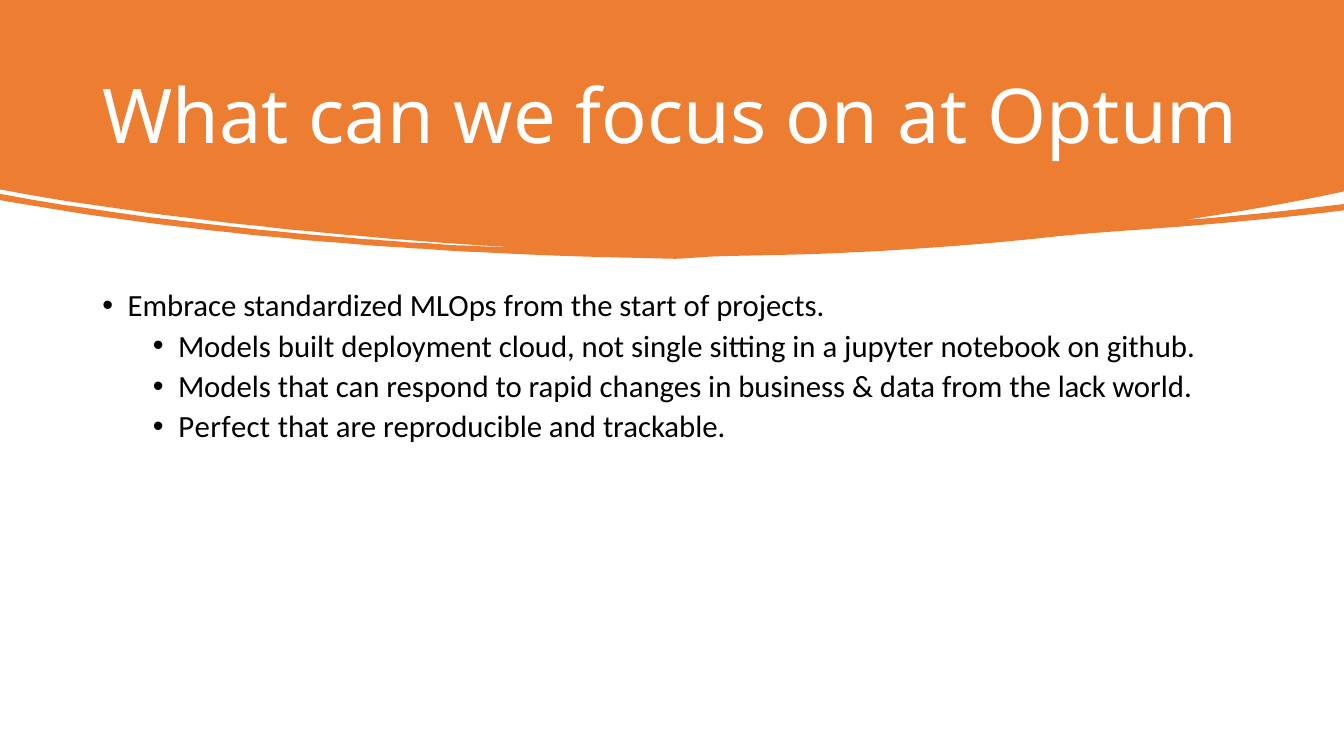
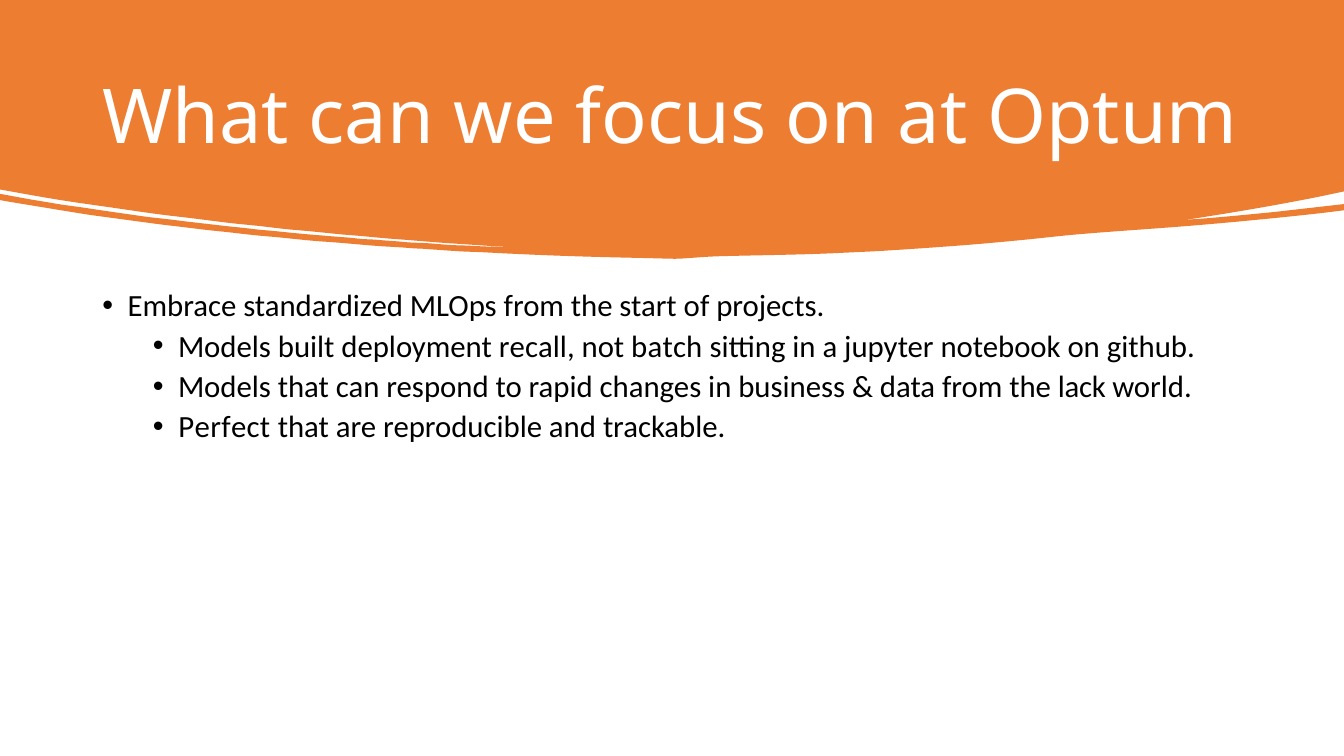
cloud: cloud -> recall (537, 347)
single: single -> batch (667, 347)
